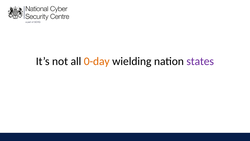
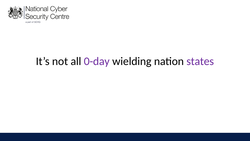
0-day colour: orange -> purple (97, 61)
